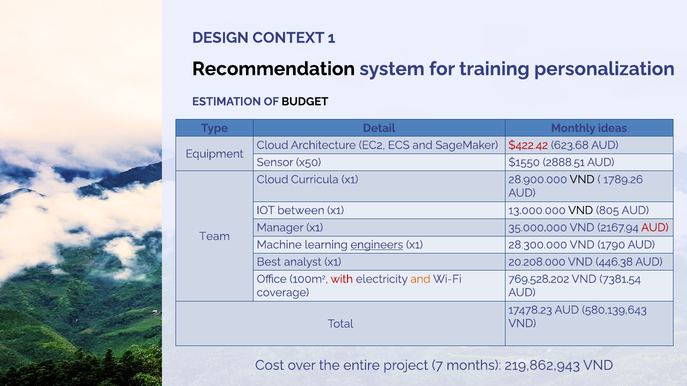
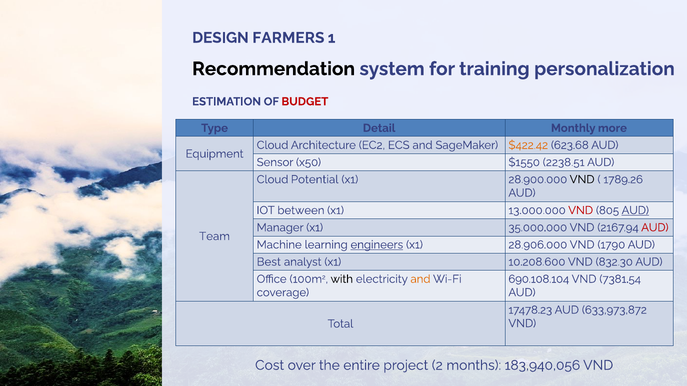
CONTEXT: CONTEXT -> FARMERS (288, 38)
BUDGET colour: black -> red (305, 102)
ideas: ideas -> more (612, 128)
$422.42 colour: red -> orange (528, 145)
2888.51: 2888.51 -> 2238.51 (564, 162)
Curricula: Curricula -> Potential (315, 180)
VND colour: black -> red (581, 211)
AUD underline: none -> present (635, 211)
28.300.000: 28.300.000 -> 28.906.000 (538, 245)
20.208.000: 20.208.000 -> 10.208.600 (537, 262)
446.38: 446.38 -> 832.30 (614, 262)
with colour: red -> black (342, 279)
769.528.202: 769.528.202 -> 690.108.104 (539, 279)
580,139,643: 580,139,643 -> 633,973,872 (614, 310)
7: 7 -> 2 (437, 366)
219,862,943: 219,862,943 -> 183,940,056 (542, 366)
